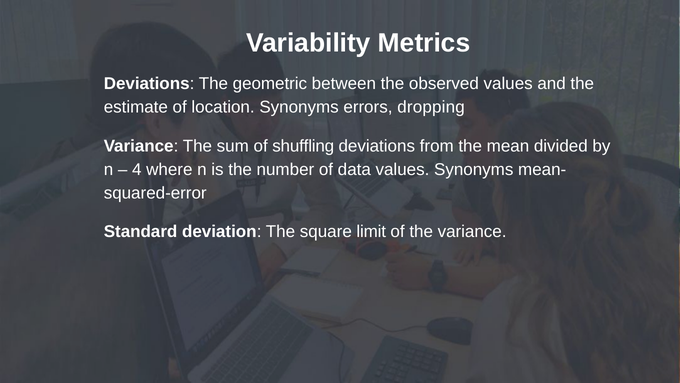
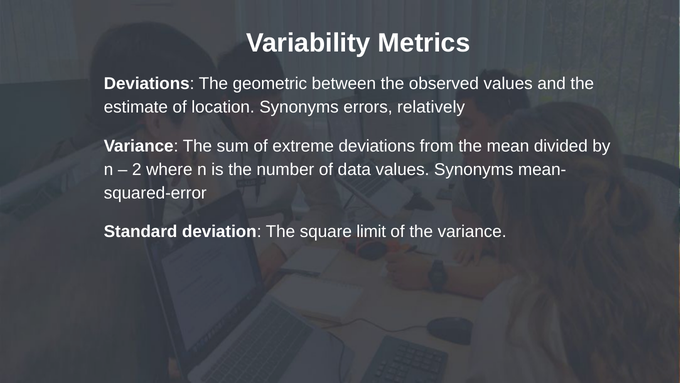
dropping: dropping -> relatively (431, 107)
shuffling: shuffling -> extreme (303, 146)
4: 4 -> 2 (137, 169)
